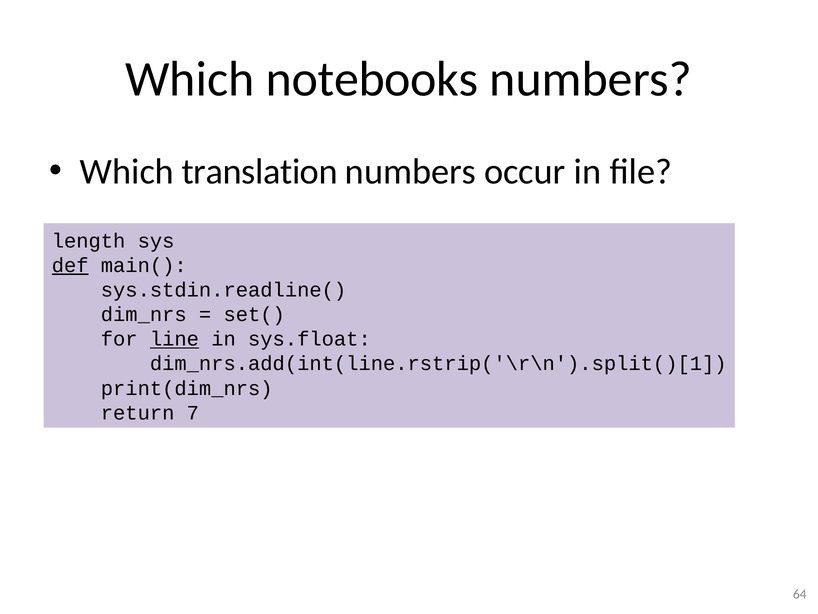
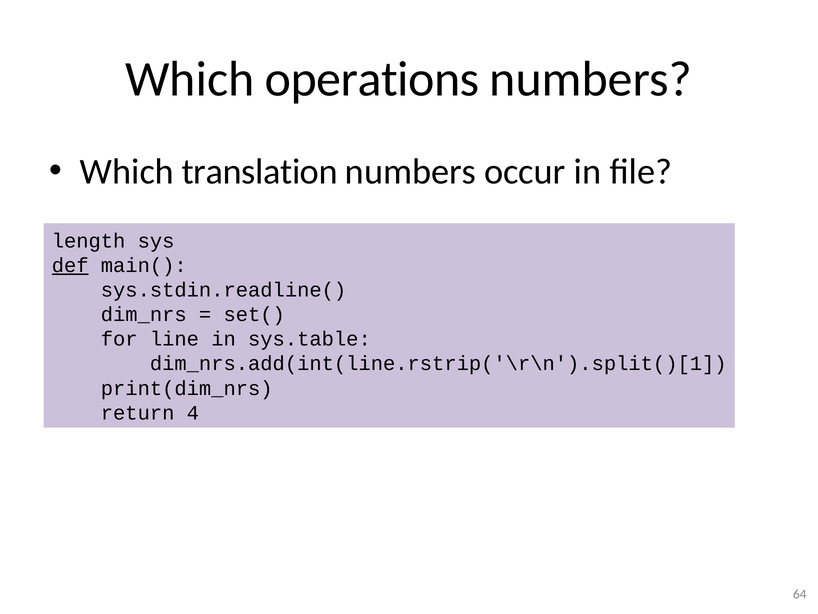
notebooks: notebooks -> operations (372, 79)
line underline: present -> none (174, 339)
sys.float: sys.float -> sys.table (309, 339)
7: 7 -> 4 (193, 412)
